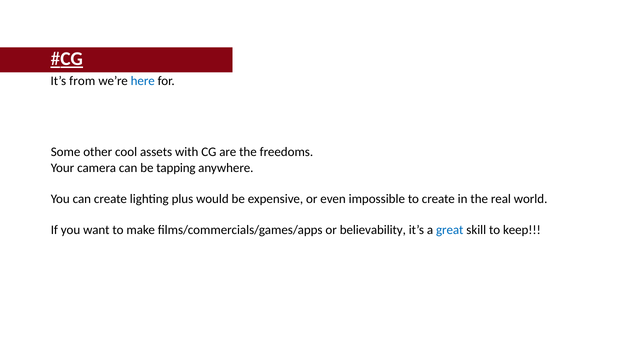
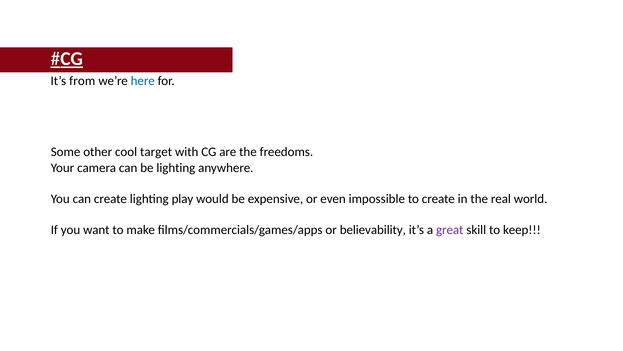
assets: assets -> target (156, 152)
be tapping: tapping -> lighting (176, 168)
plus: plus -> play (182, 199)
great colour: blue -> purple (450, 230)
